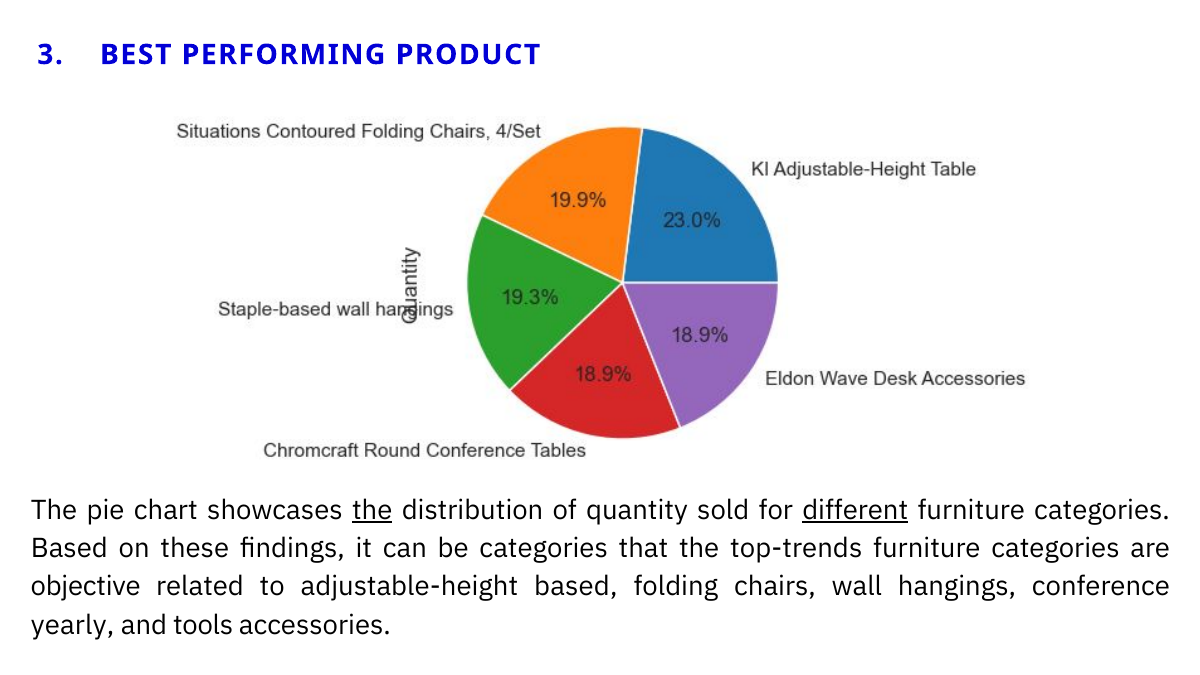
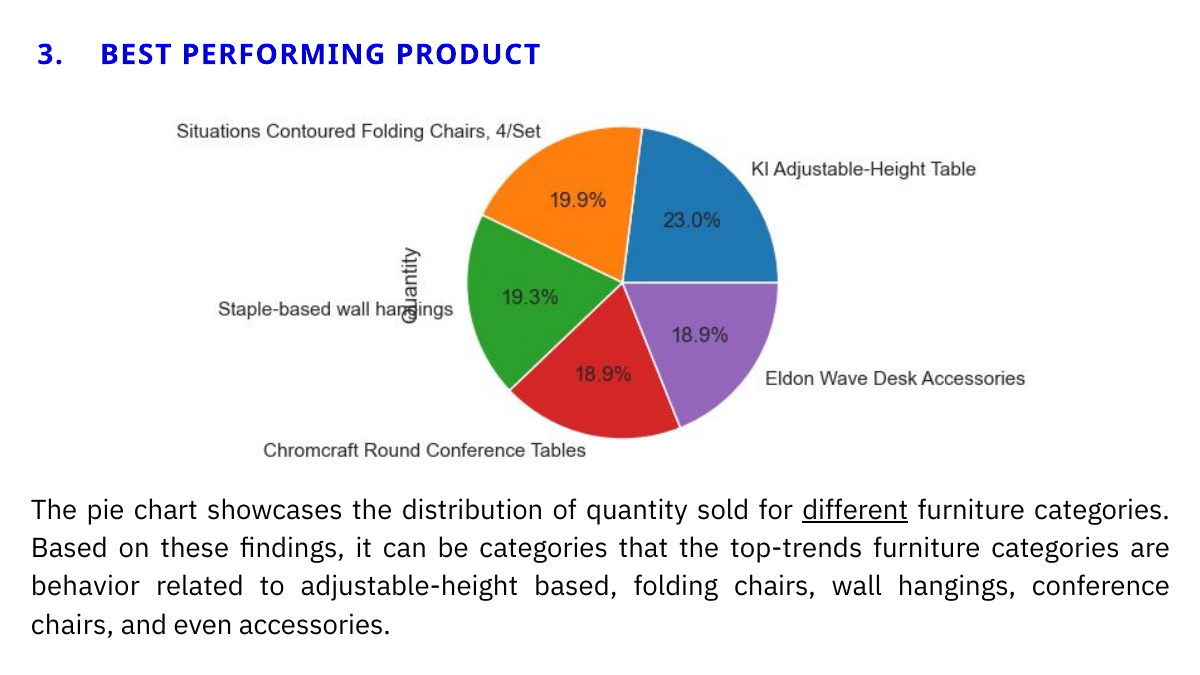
the underline: present -> none (372, 510)
objective: objective -> behavior (85, 587)
yearly: yearly -> chairs (73, 625)
tools: tools -> even (203, 625)
